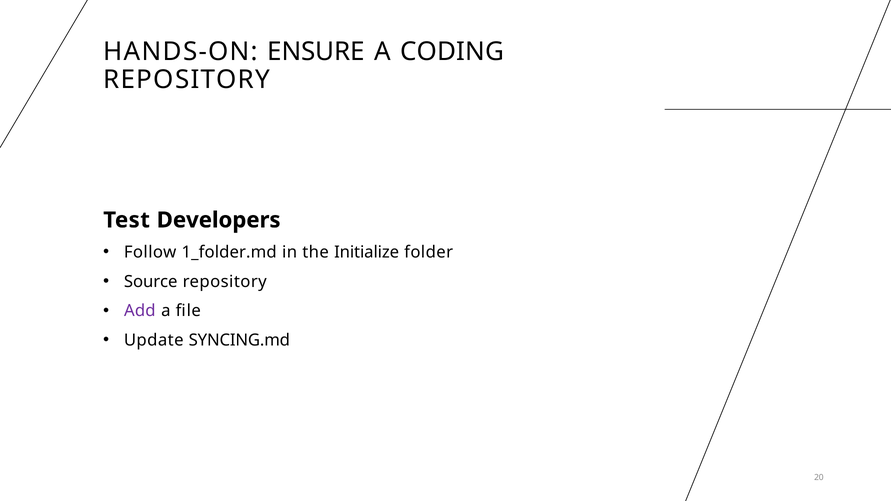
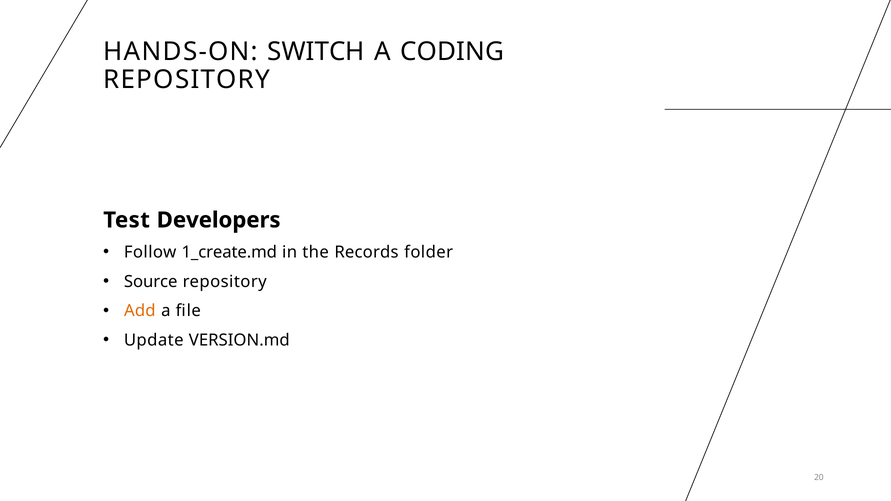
ENSURE: ENSURE -> SWITCH (316, 51)
1_folder.md: 1_folder.md -> 1_create.md (229, 252)
Initialize: Initialize -> Records (366, 252)
Add colour: purple -> orange (140, 311)
SYNCING.md: SYNCING.md -> VERSION.md (239, 340)
